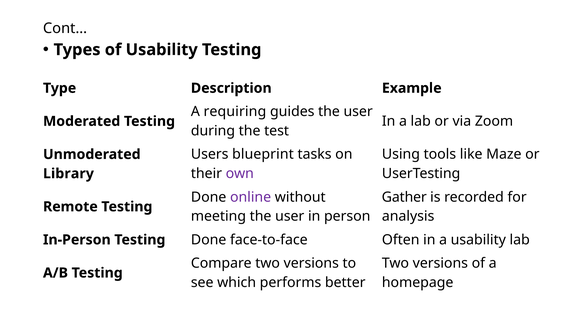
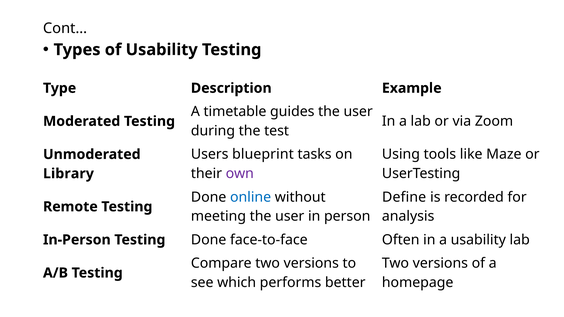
requiring: requiring -> timetable (235, 112)
online colour: purple -> blue (251, 197)
Gather: Gather -> Define (404, 197)
